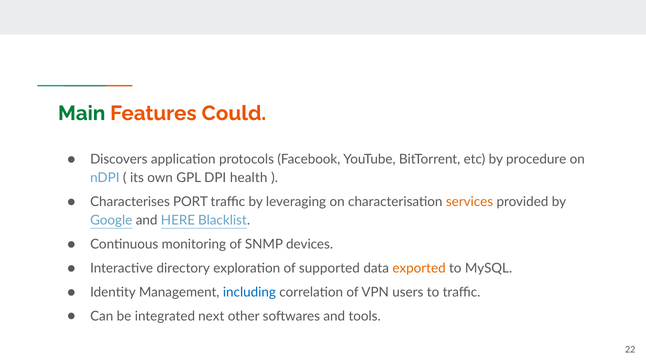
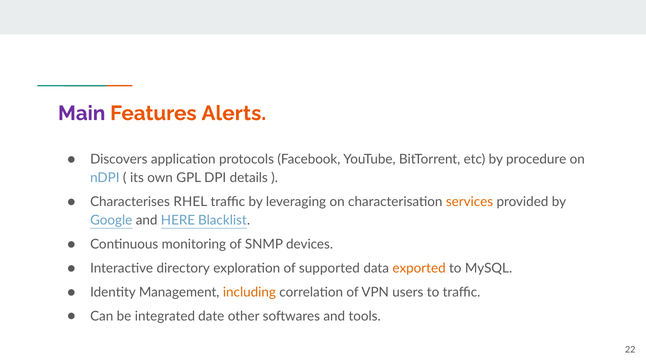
Main colour: green -> purple (82, 113)
Could: Could -> Alerts (234, 113)
health: health -> details (249, 178)
PORT: PORT -> RHEL (190, 202)
including colour: blue -> orange (249, 293)
next: next -> date (211, 317)
